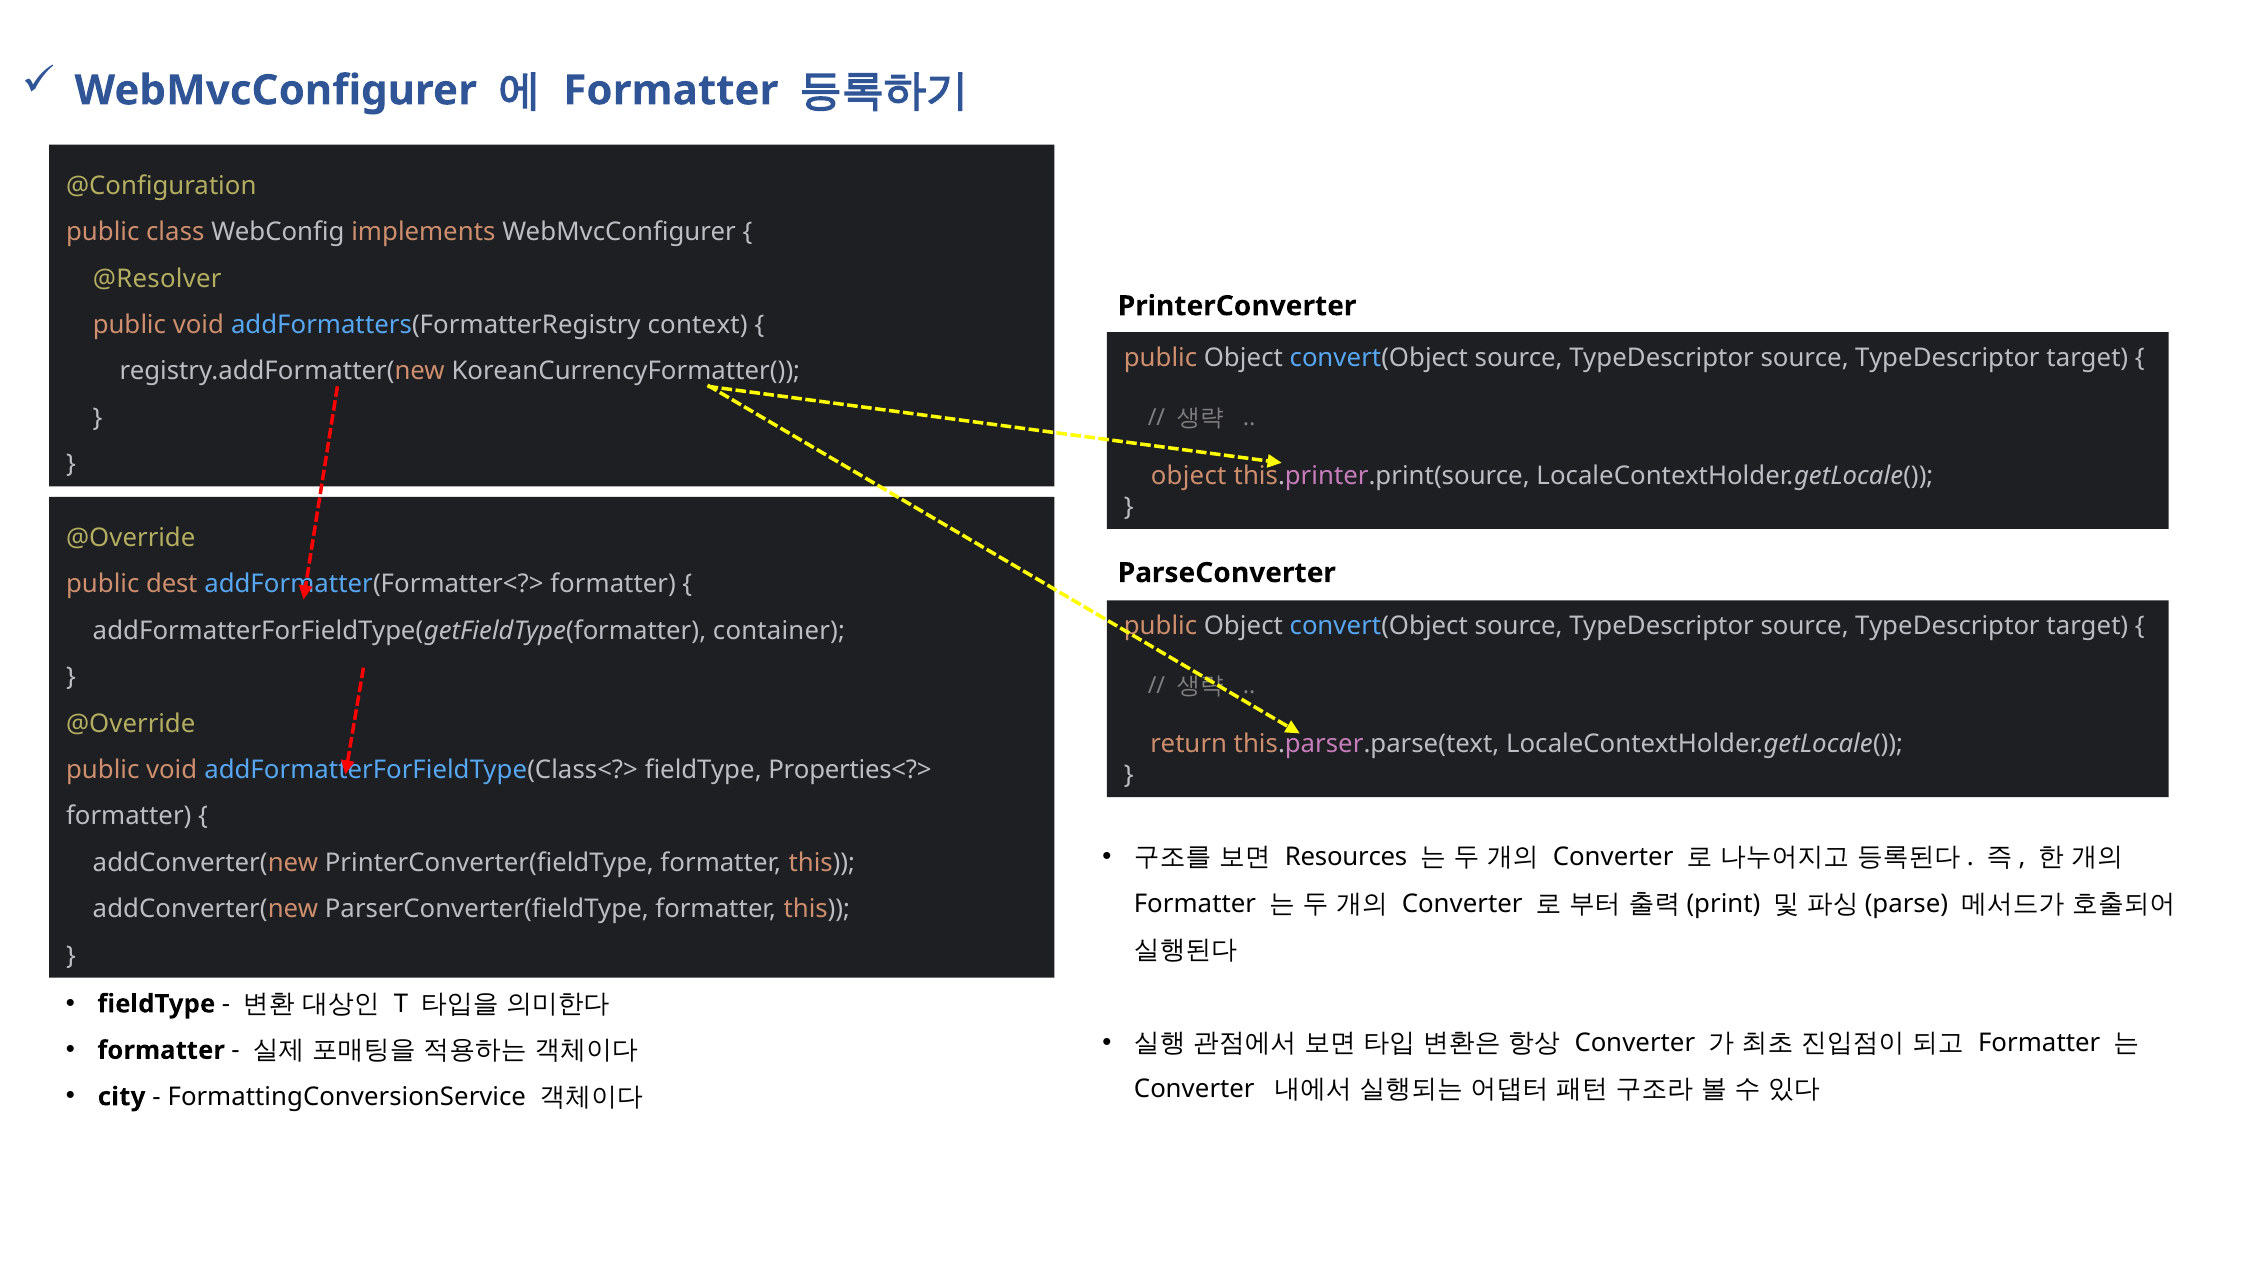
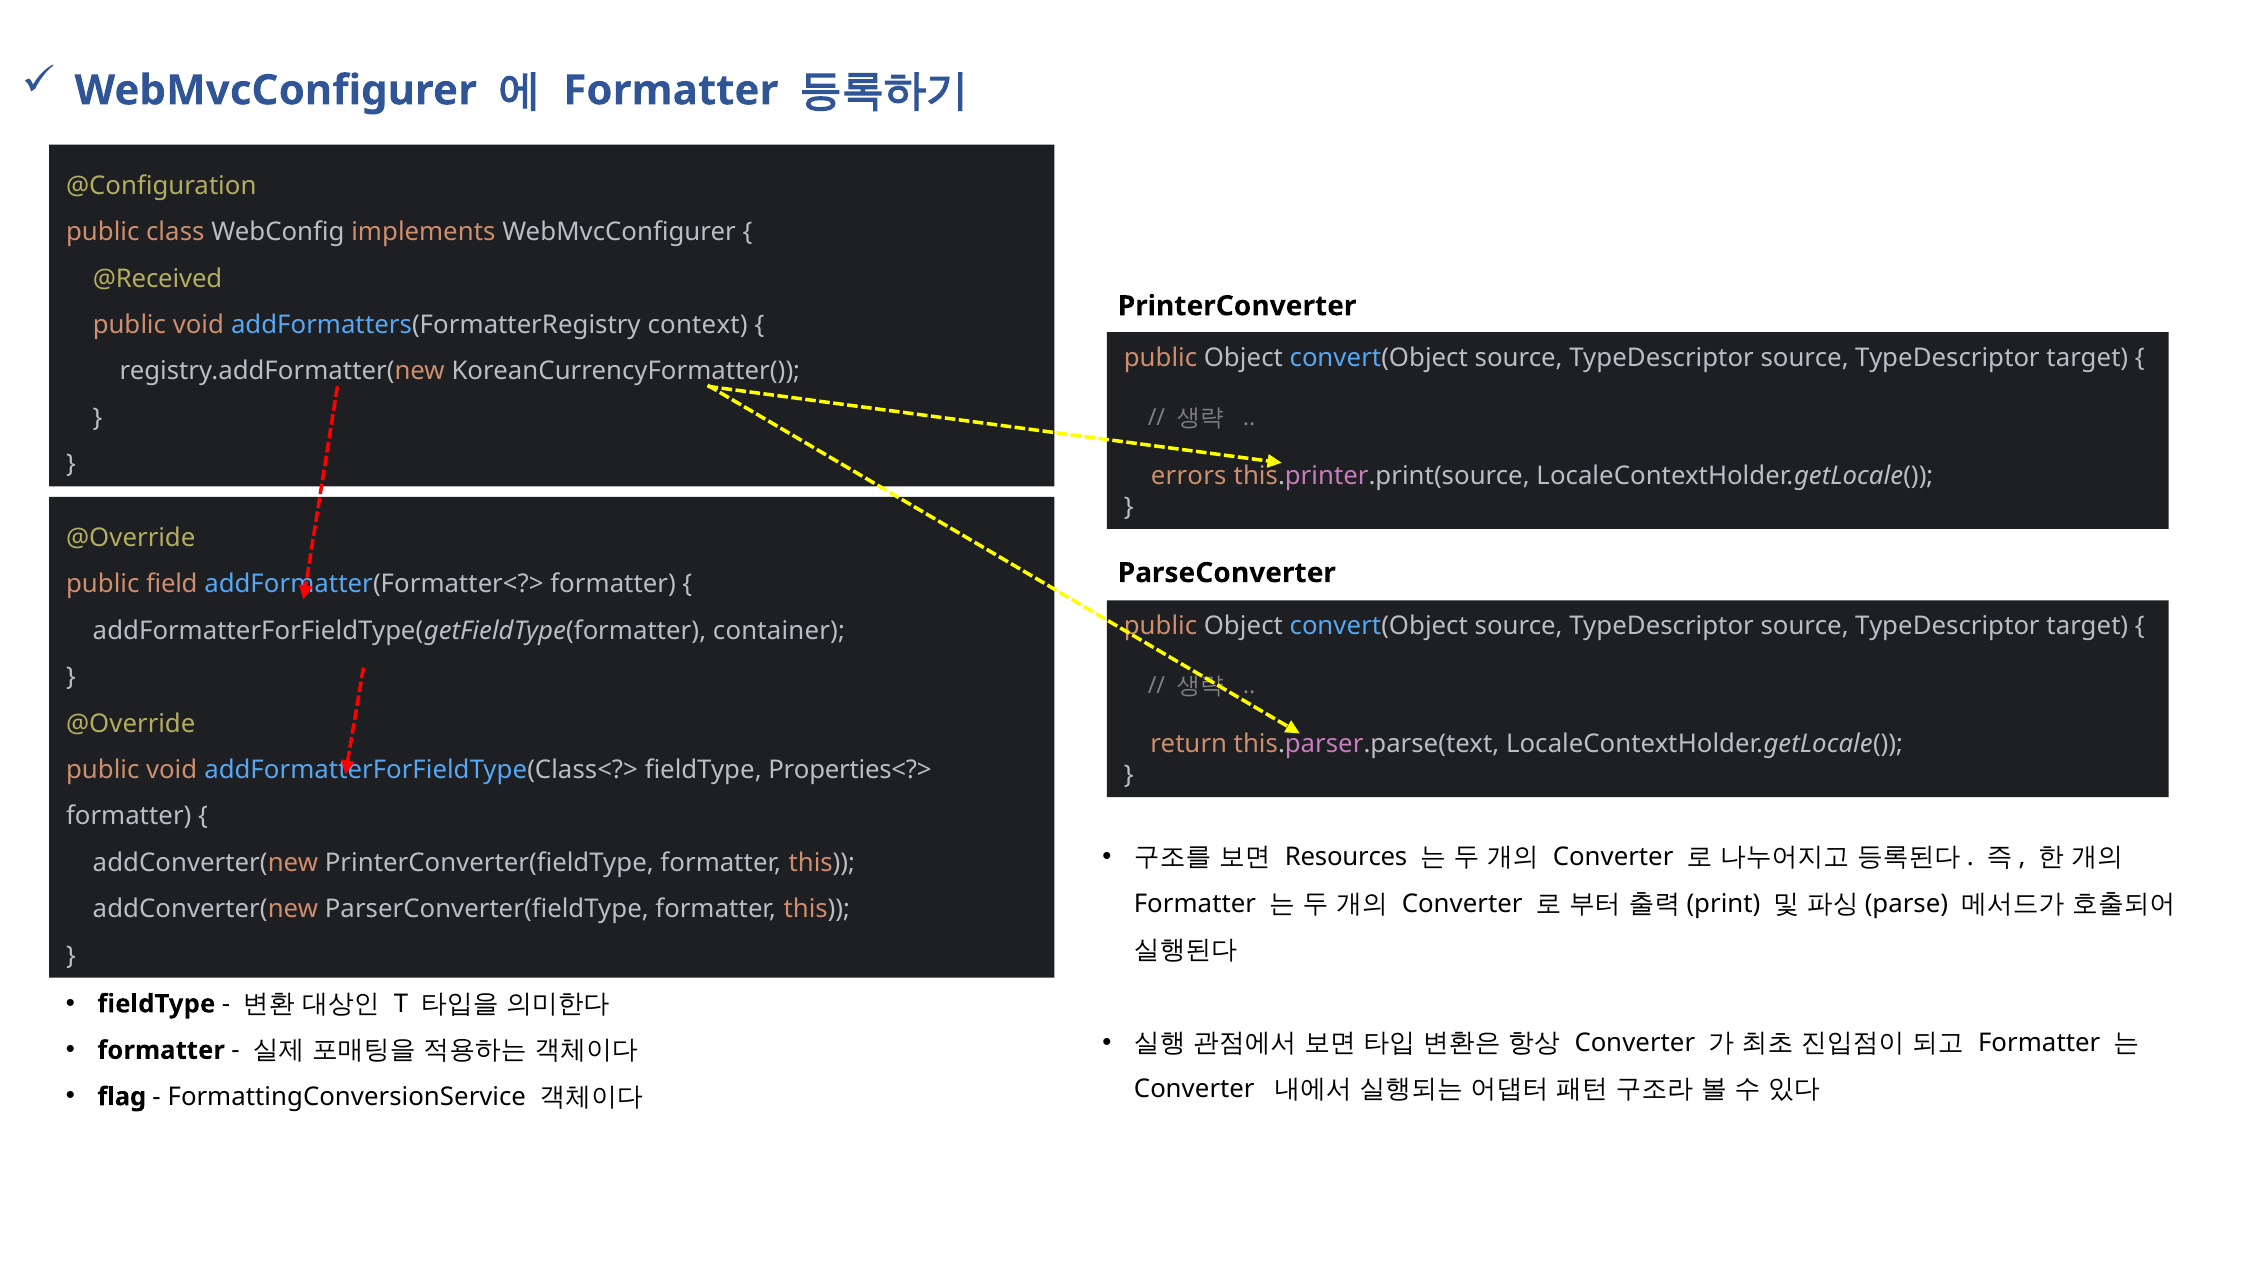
@Resolver: @Resolver -> @Received (158, 279)
object: object -> errors (1189, 476)
dest: dest -> field (172, 584)
city: city -> flag (122, 1097)
